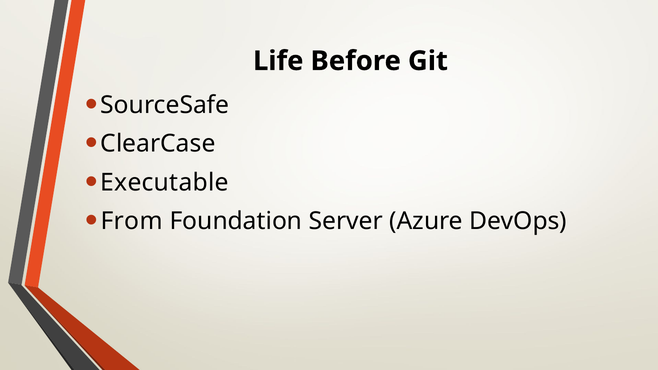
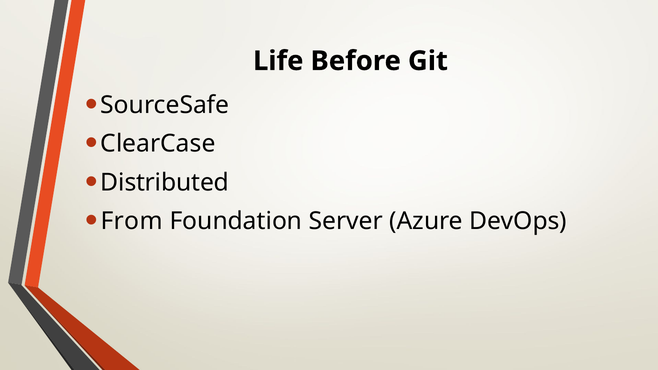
Executable: Executable -> Distributed (165, 182)
